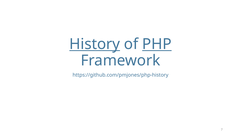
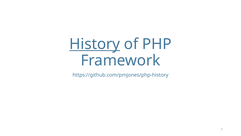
PHP underline: present -> none (157, 44)
